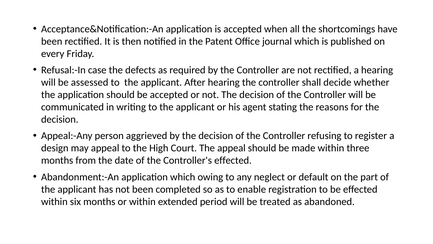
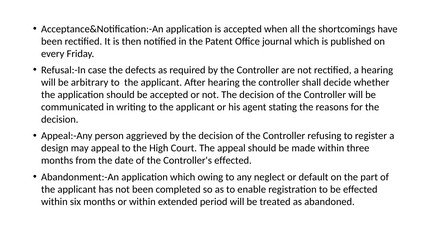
assessed: assessed -> arbitrary (90, 82)
